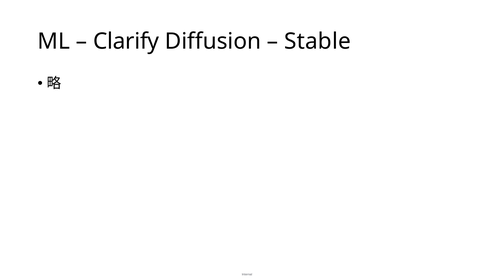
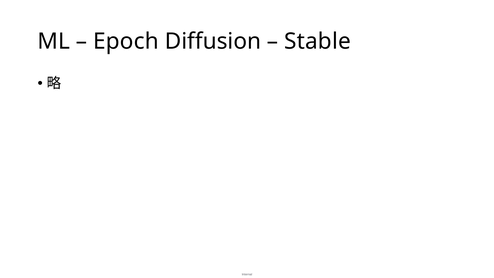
Clarify: Clarify -> Epoch (126, 41)
